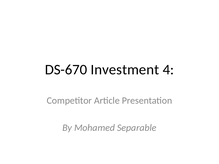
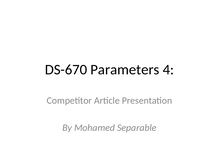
Investment: Investment -> Parameters (125, 70)
